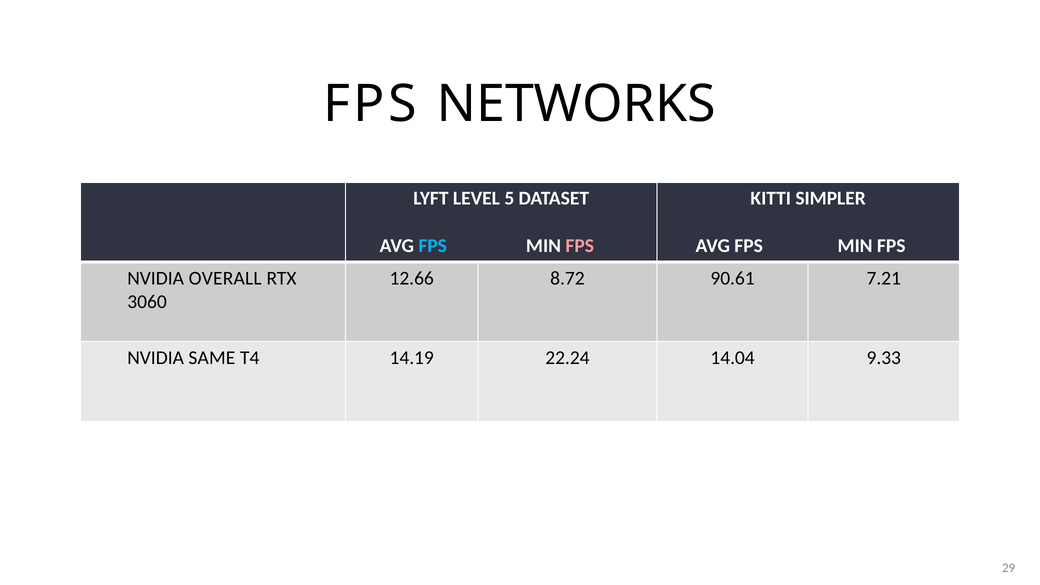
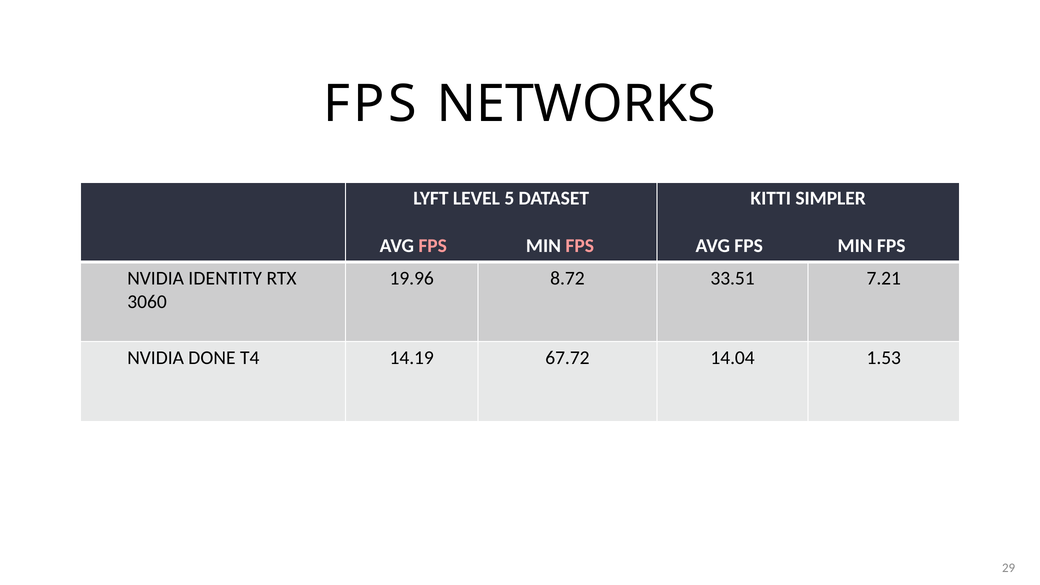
FPS colour: light blue -> pink (433, 246)
OVERALL: OVERALL -> IDENTITY (225, 278)
12.66: 12.66 -> 19.96 (412, 278)
90.61: 90.61 -> 33.51 (733, 278)
SAME: SAME -> DONE (212, 358)
22.24: 22.24 -> 67.72 (567, 358)
9.33: 9.33 -> 1.53 (884, 358)
